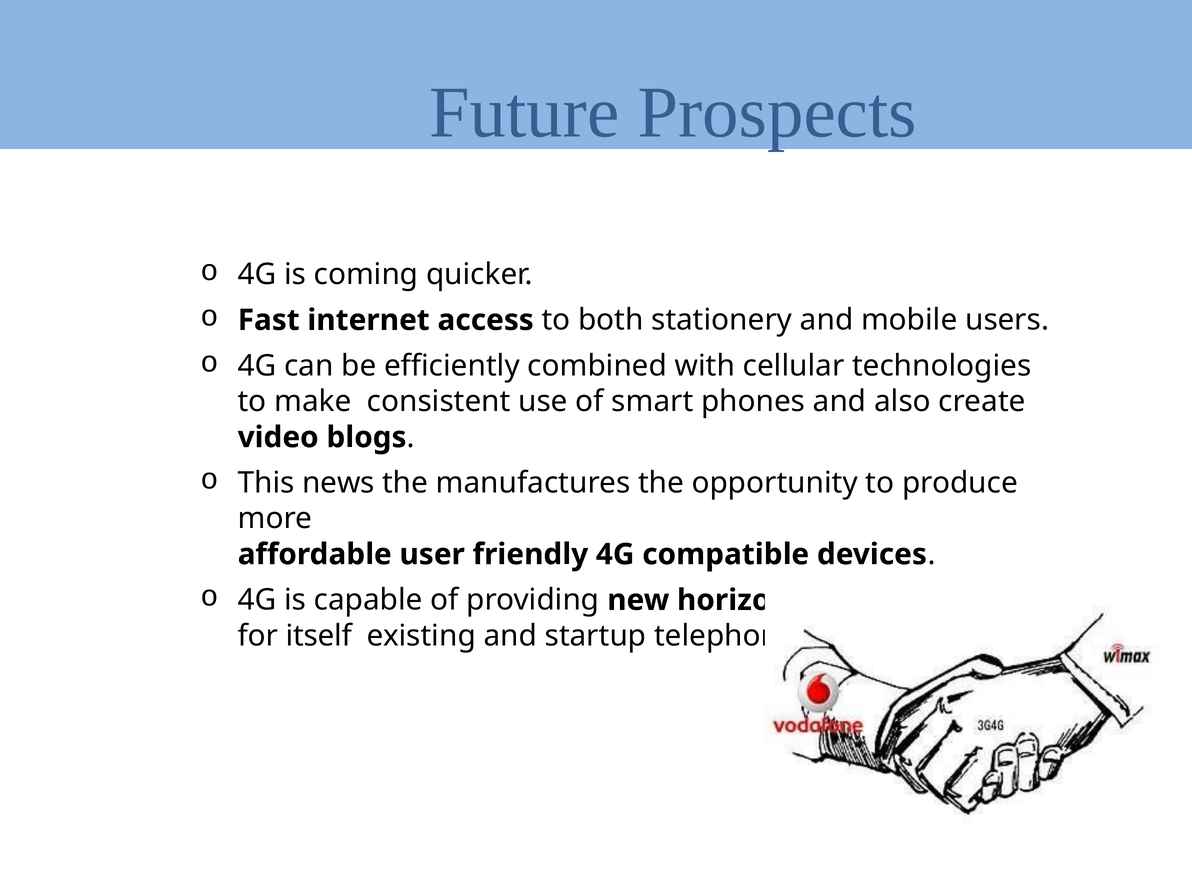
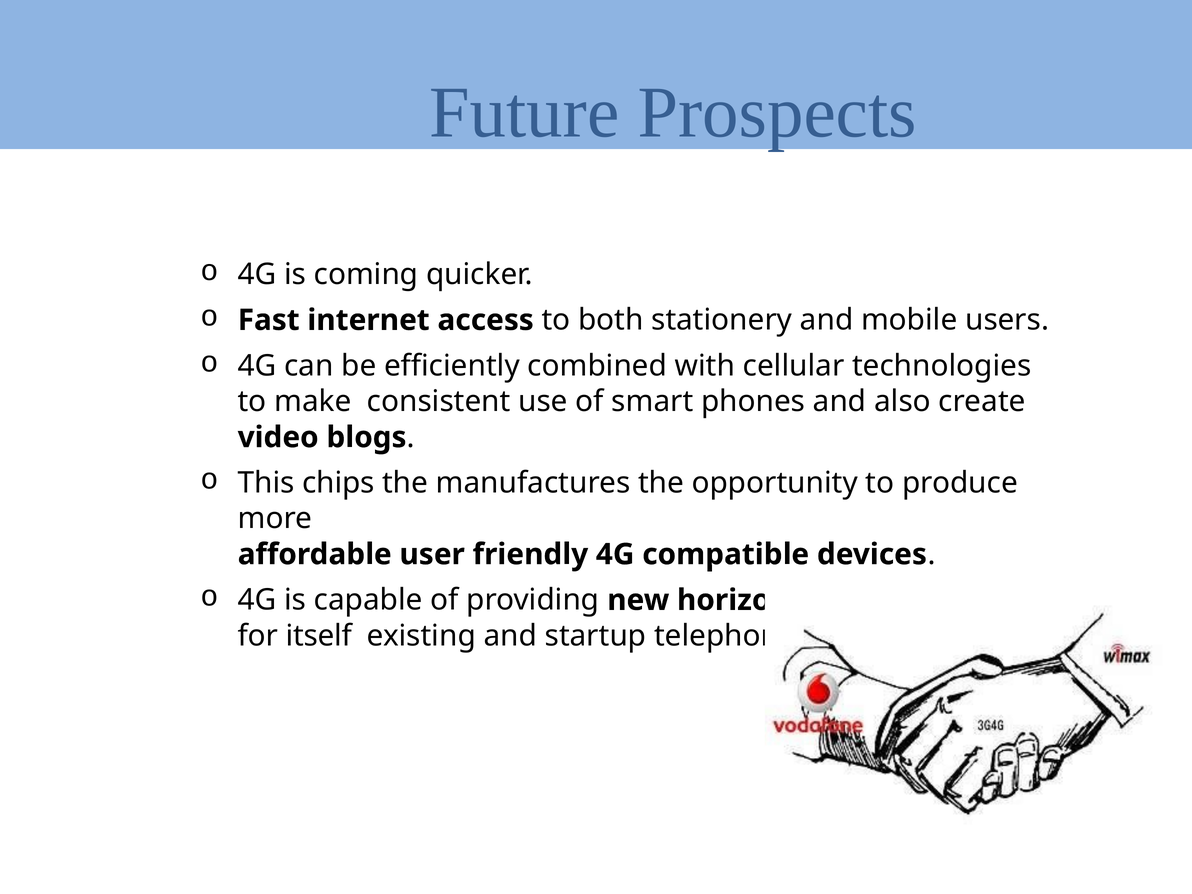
news: news -> chips (338, 483)
